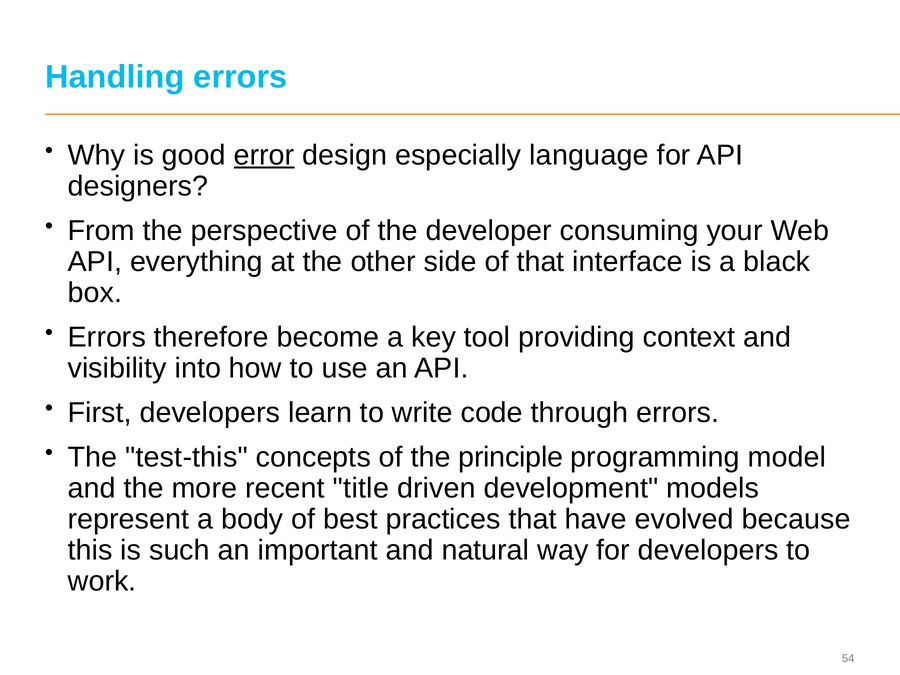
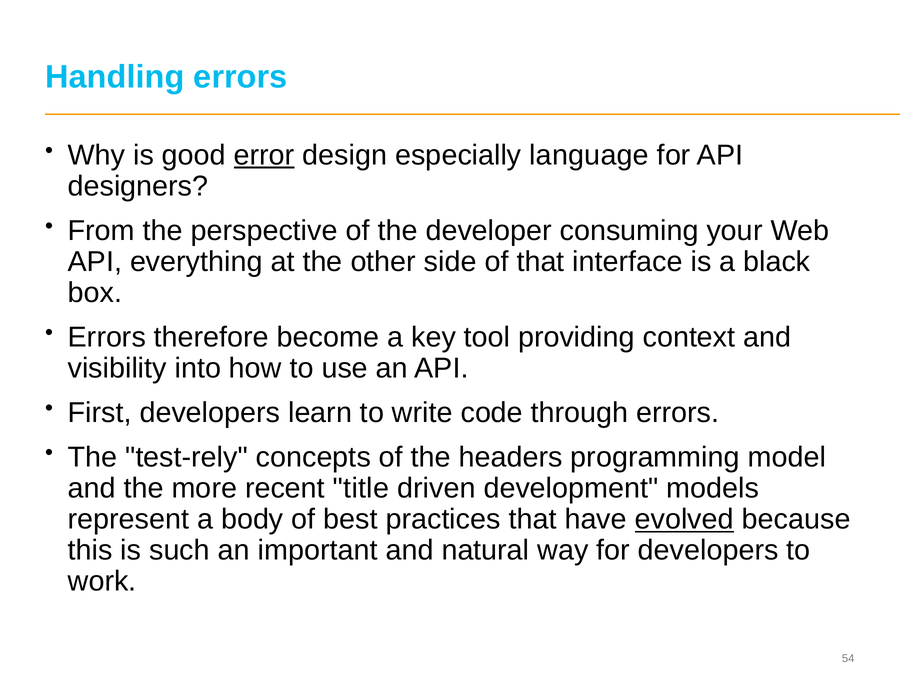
test-this: test-this -> test-rely (187, 457)
principle: principle -> headers (511, 457)
evolved underline: none -> present (684, 519)
